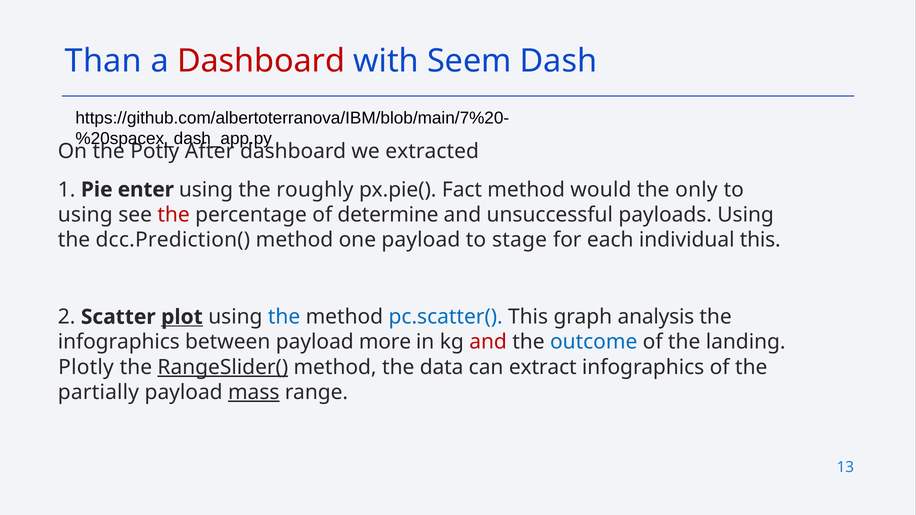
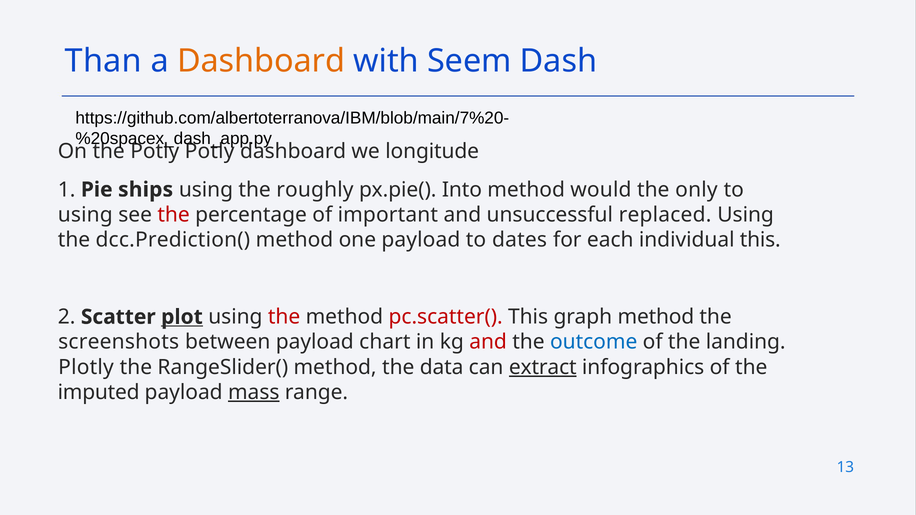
Dashboard colour: red -> orange (261, 61)
Potly After: After -> Potly (210, 151)
extracted: extracted -> longitude (432, 151)
enter: enter -> ships (146, 190)
Fact: Fact -> Into (462, 190)
determine: determine -> important (388, 215)
payloads: payloads -> replaced (665, 215)
stage: stage -> dates (520, 240)
the colour: blue -> red (284, 317)
pc.scatter( colour: blue -> red (446, 317)
graph analysis: analysis -> method (656, 317)
infographics: infographics -> screenshots (119, 342)
more: more -> chart (385, 342)
RangeSlider( underline: present -> none (223, 367)
extract underline: none -> present (543, 367)
partially: partially -> imputed (99, 393)
